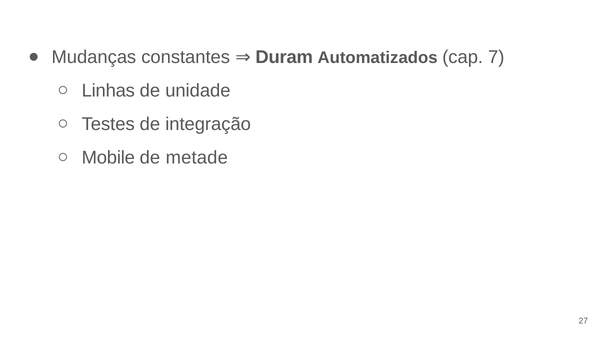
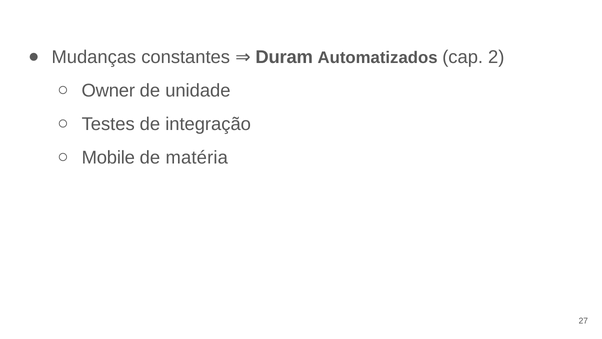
7: 7 -> 2 (496, 57)
Linhas: Linhas -> Owner (108, 91)
metade: metade -> matéria (197, 158)
